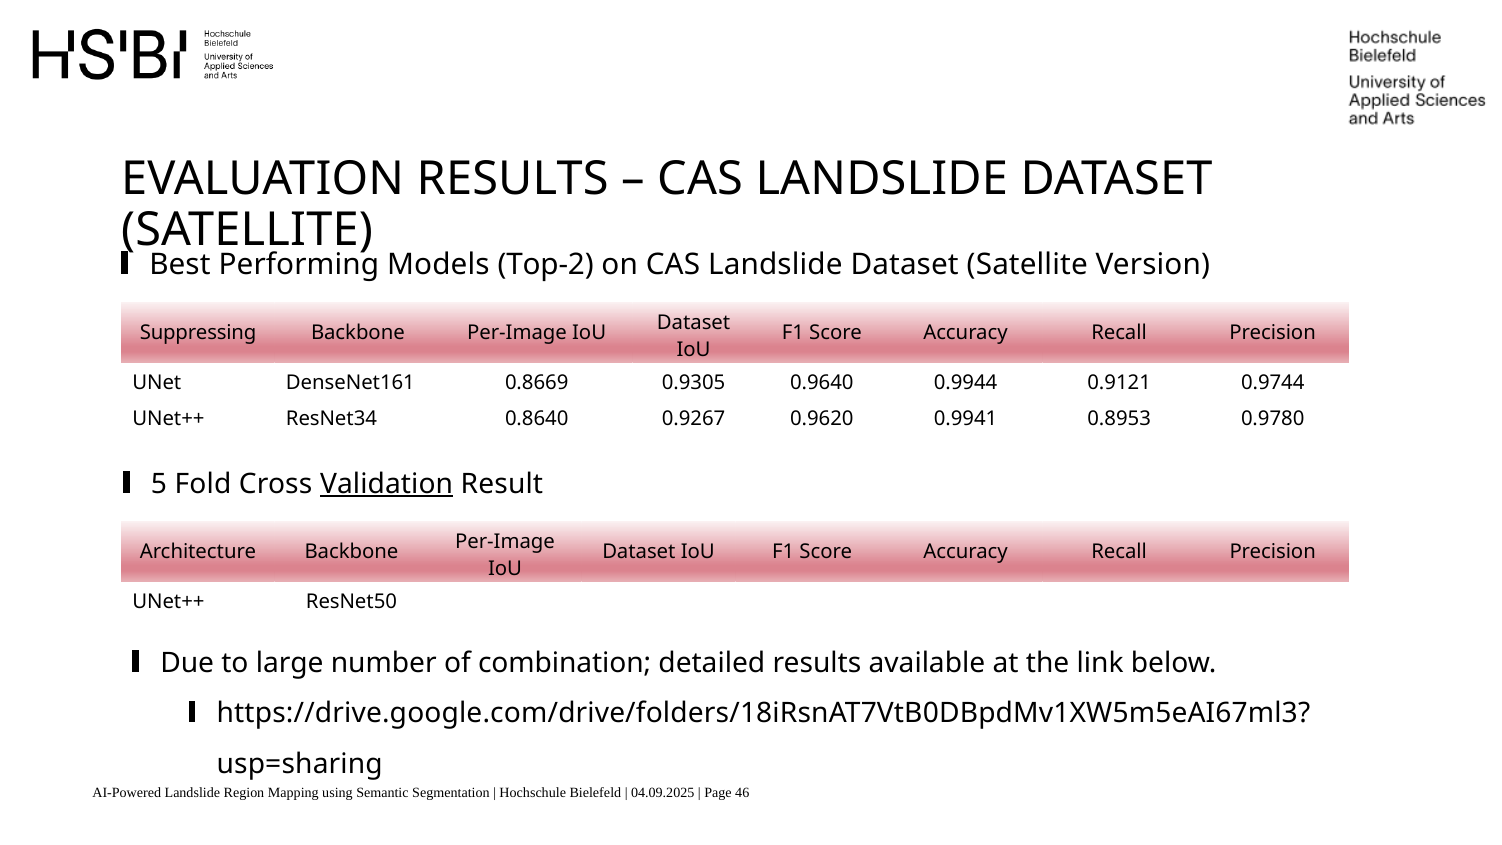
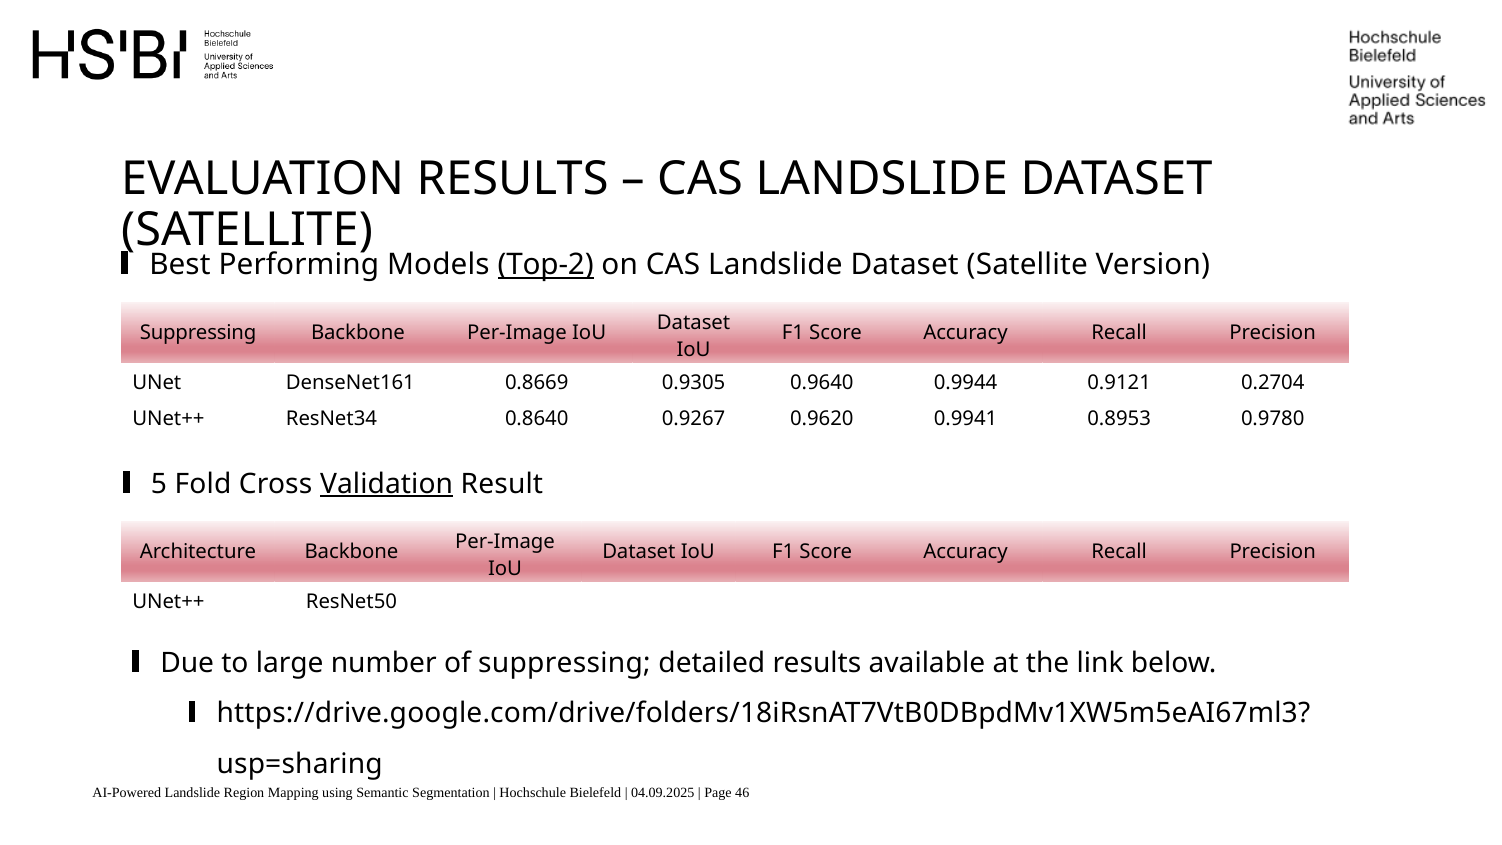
Top-2 underline: none -> present (546, 265)
0.9744: 0.9744 -> 0.2704 (1273, 383)
of combination: combination -> suppressing (564, 663)
